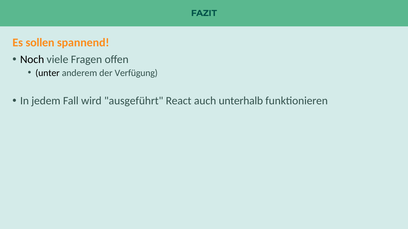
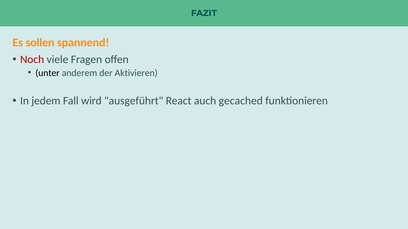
Noch colour: black -> red (32, 60)
Verfügung: Verfügung -> Aktivieren (136, 73)
unterhalb: unterhalb -> gecached (241, 101)
